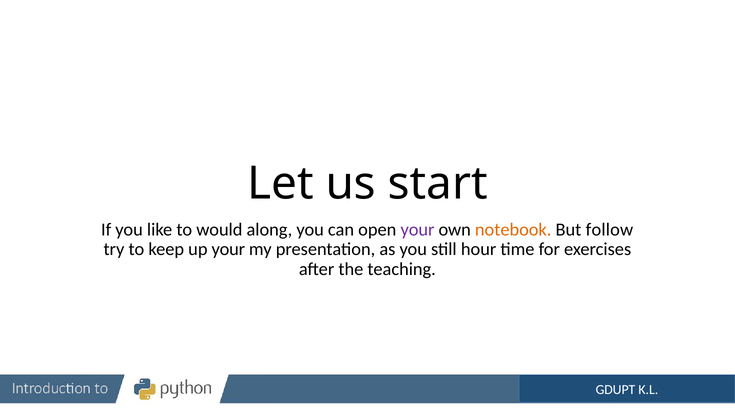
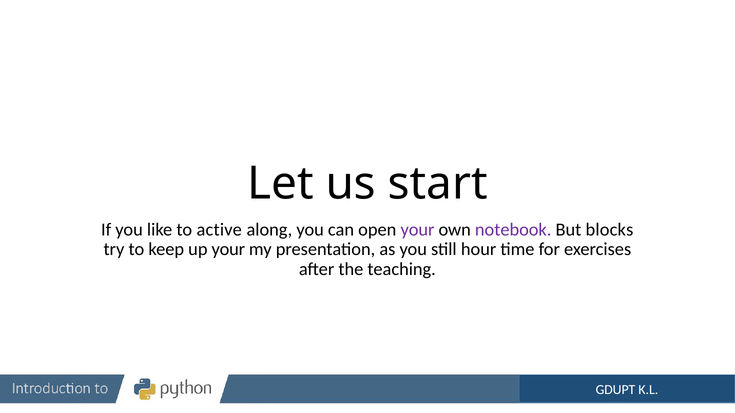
would: would -> active (219, 230)
notebook colour: orange -> purple (513, 230)
follow: follow -> blocks (609, 230)
